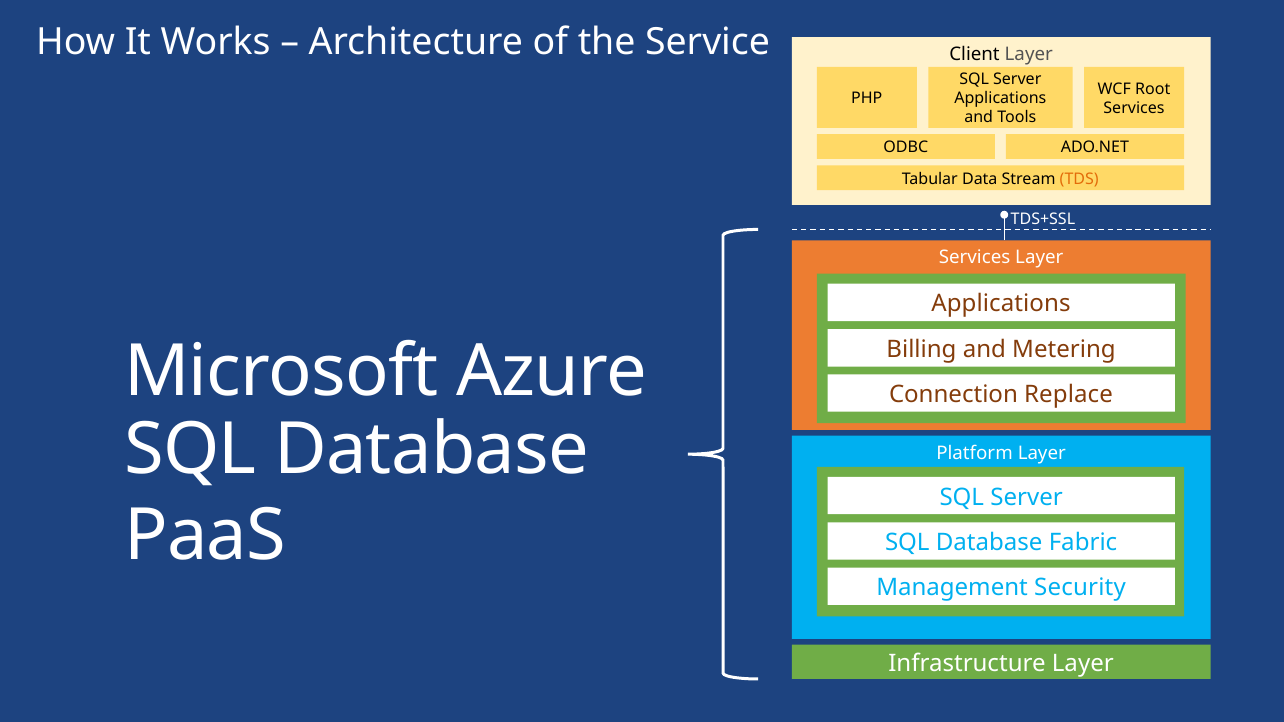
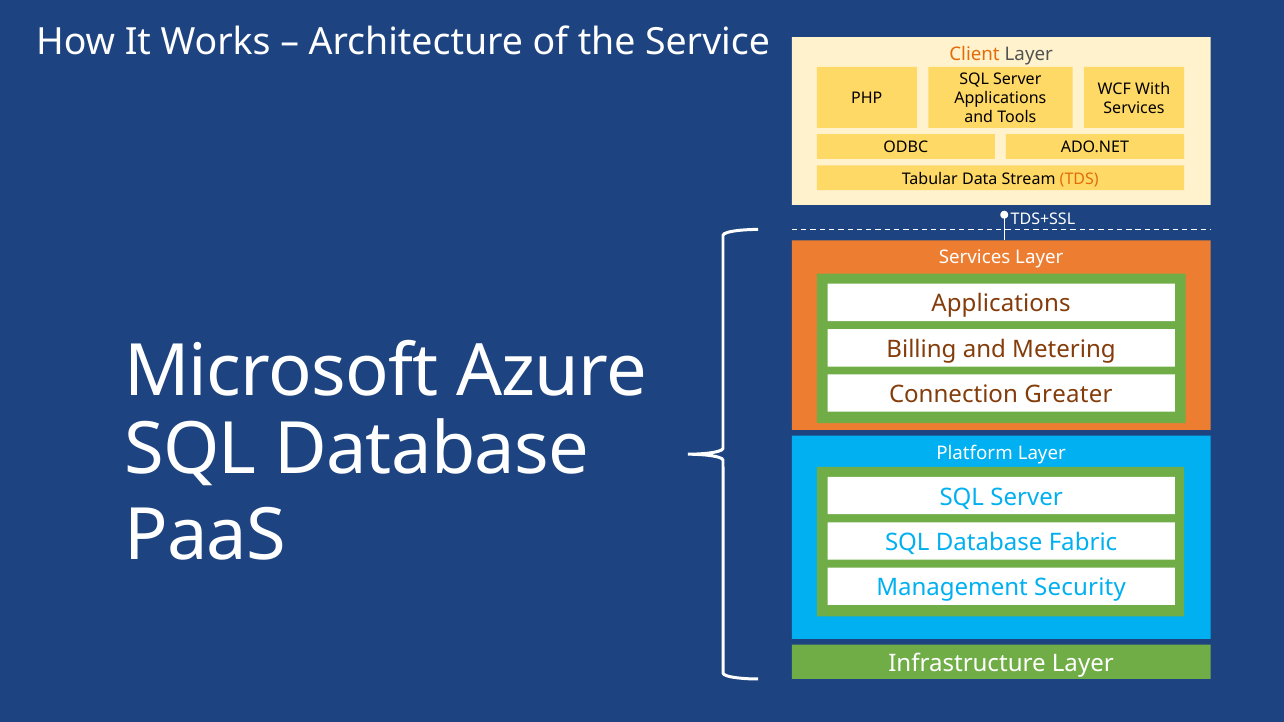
Client colour: black -> orange (975, 55)
Root: Root -> With (1153, 89)
Replace: Replace -> Greater (1068, 395)
